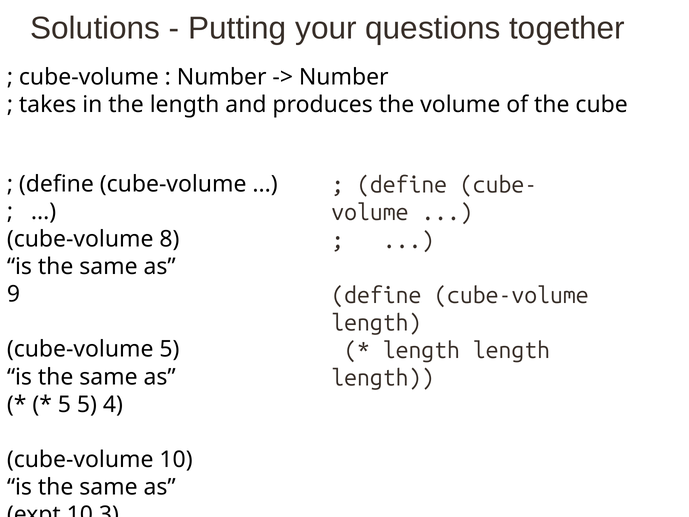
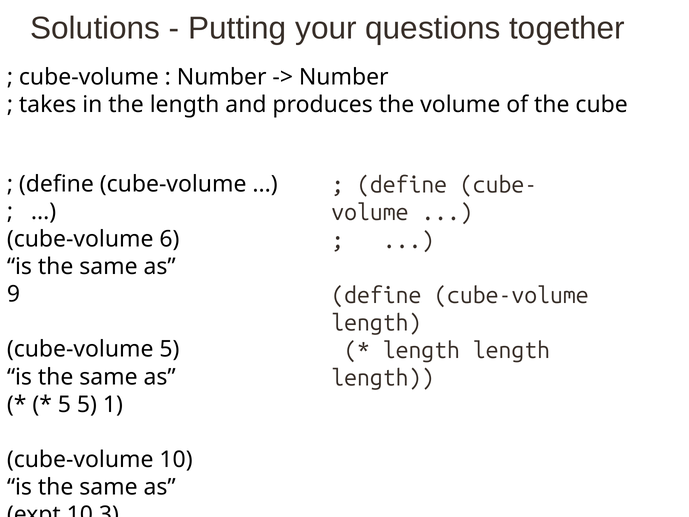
8: 8 -> 6 (169, 239)
4: 4 -> 1 (113, 404)
